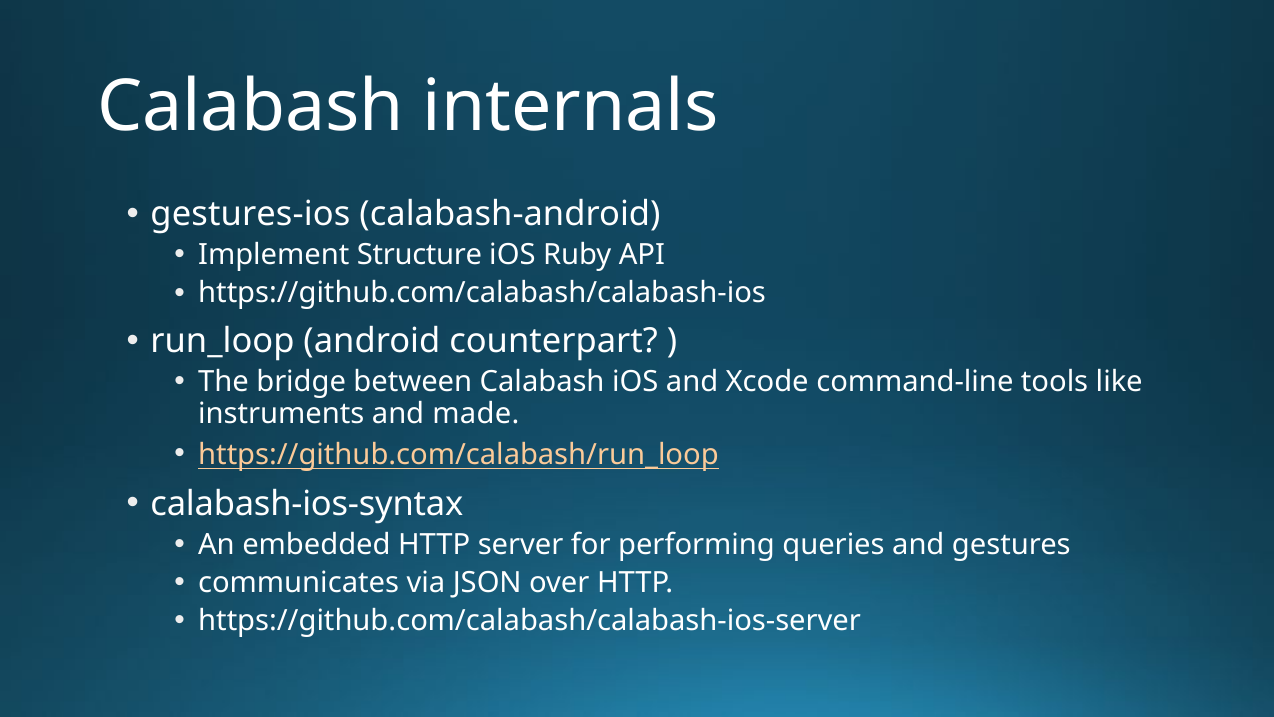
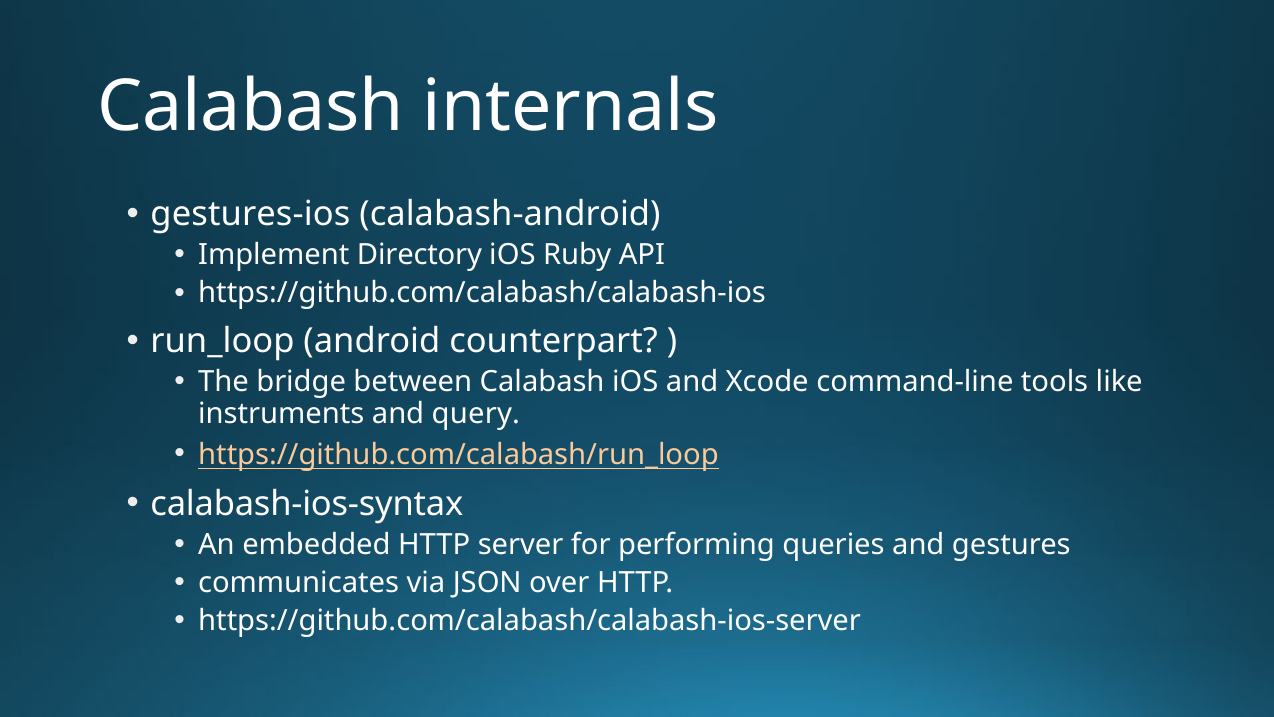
Structure: Structure -> Directory (419, 255)
made: made -> query (476, 413)
